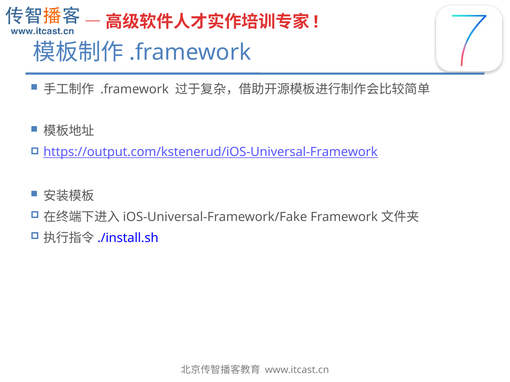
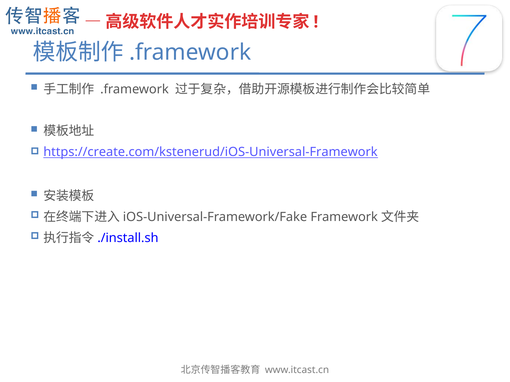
https://output.com/kstenerud/iOS-Universal-Framework: https://output.com/kstenerud/iOS-Universal-Framework -> https://create.com/kstenerud/iOS-Universal-Framework (210, 152)
